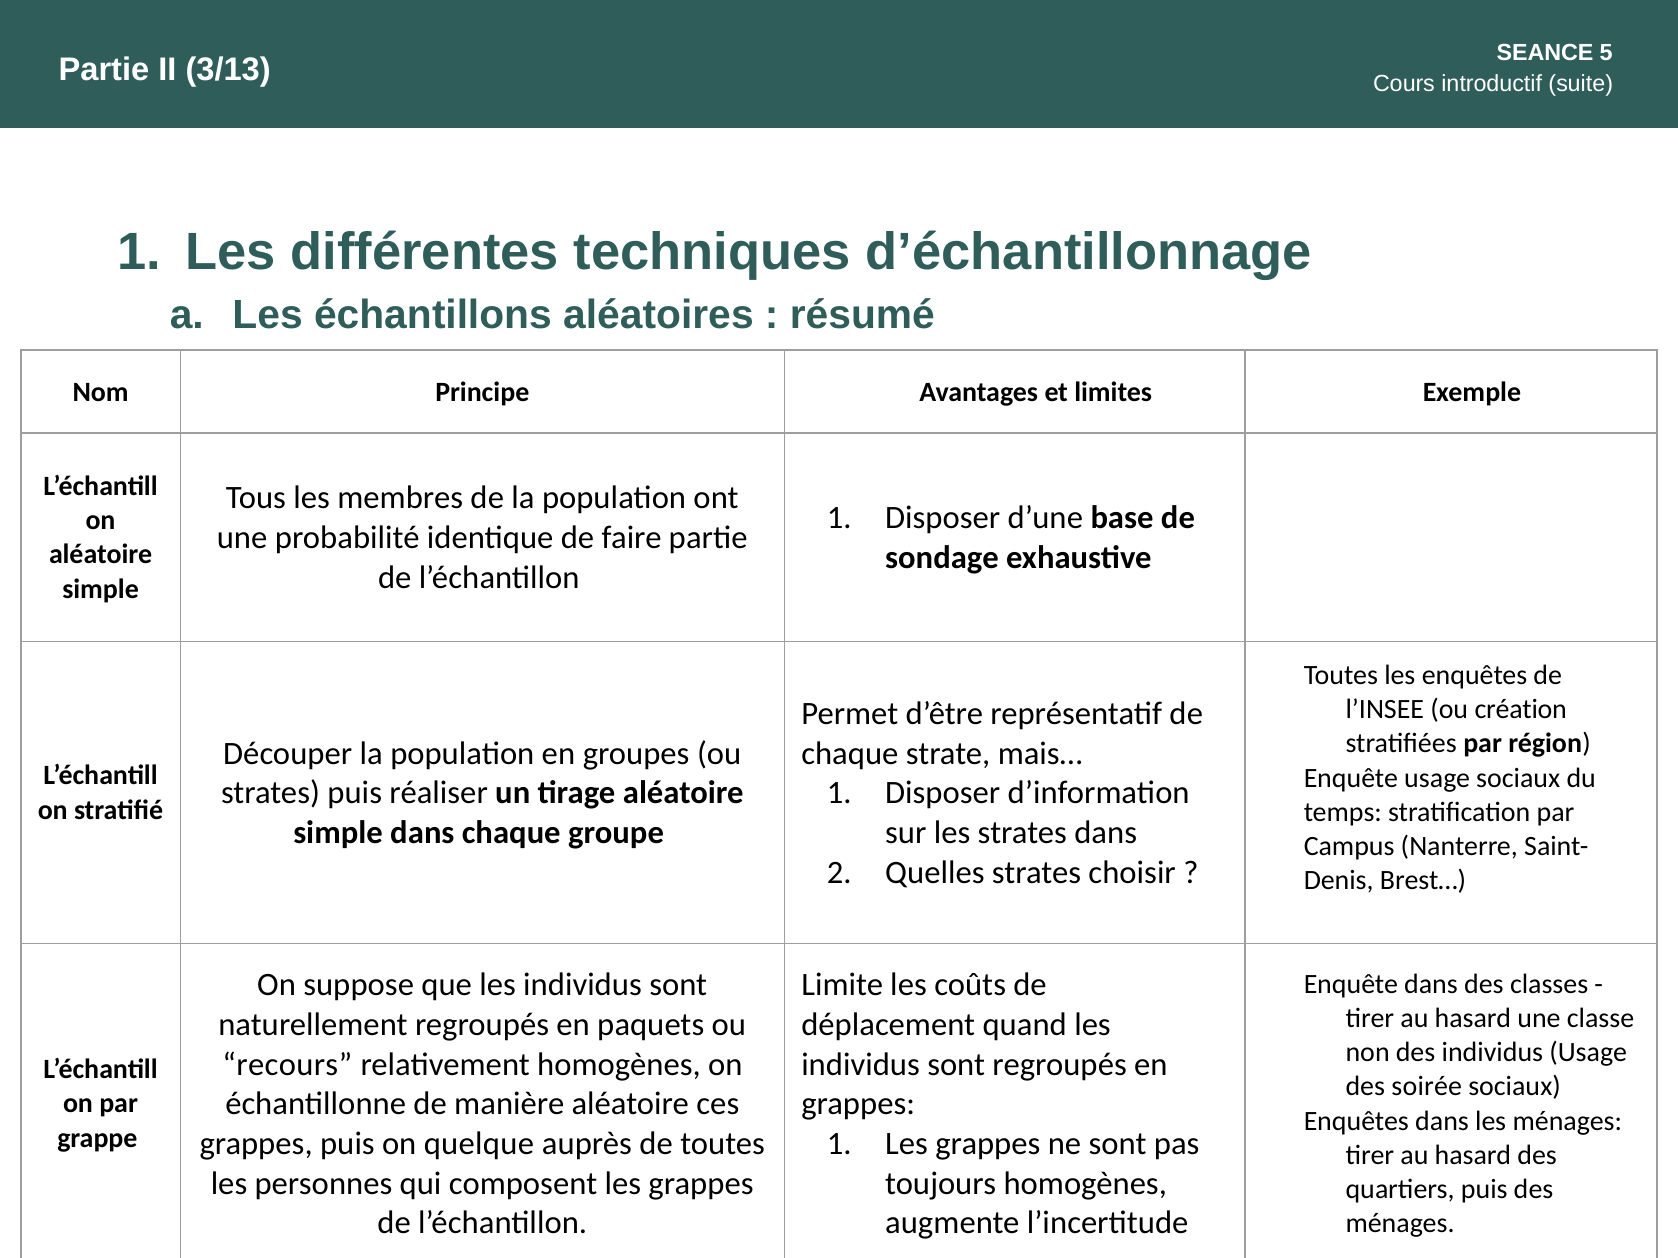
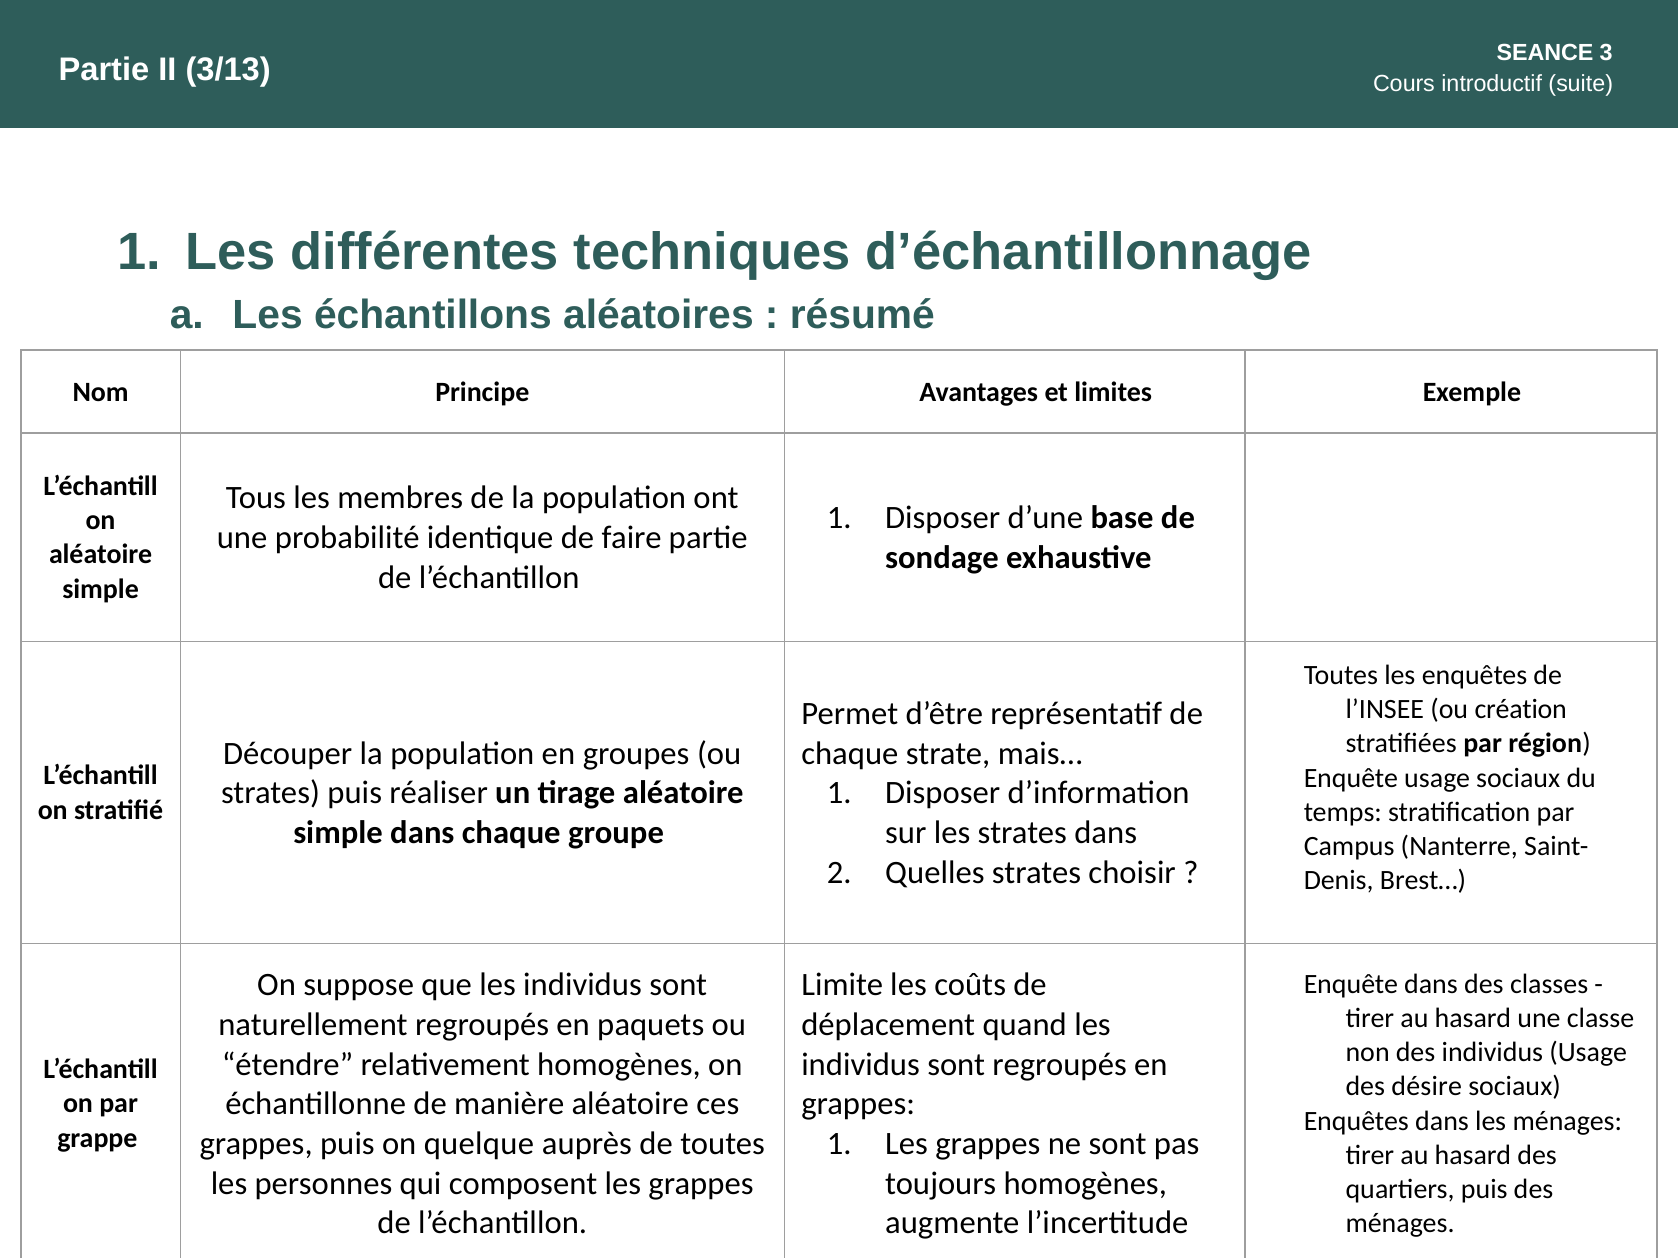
5: 5 -> 3 (1606, 53)
recours: recours -> étendre (288, 1065)
soirée: soirée -> désire (1427, 1087)
